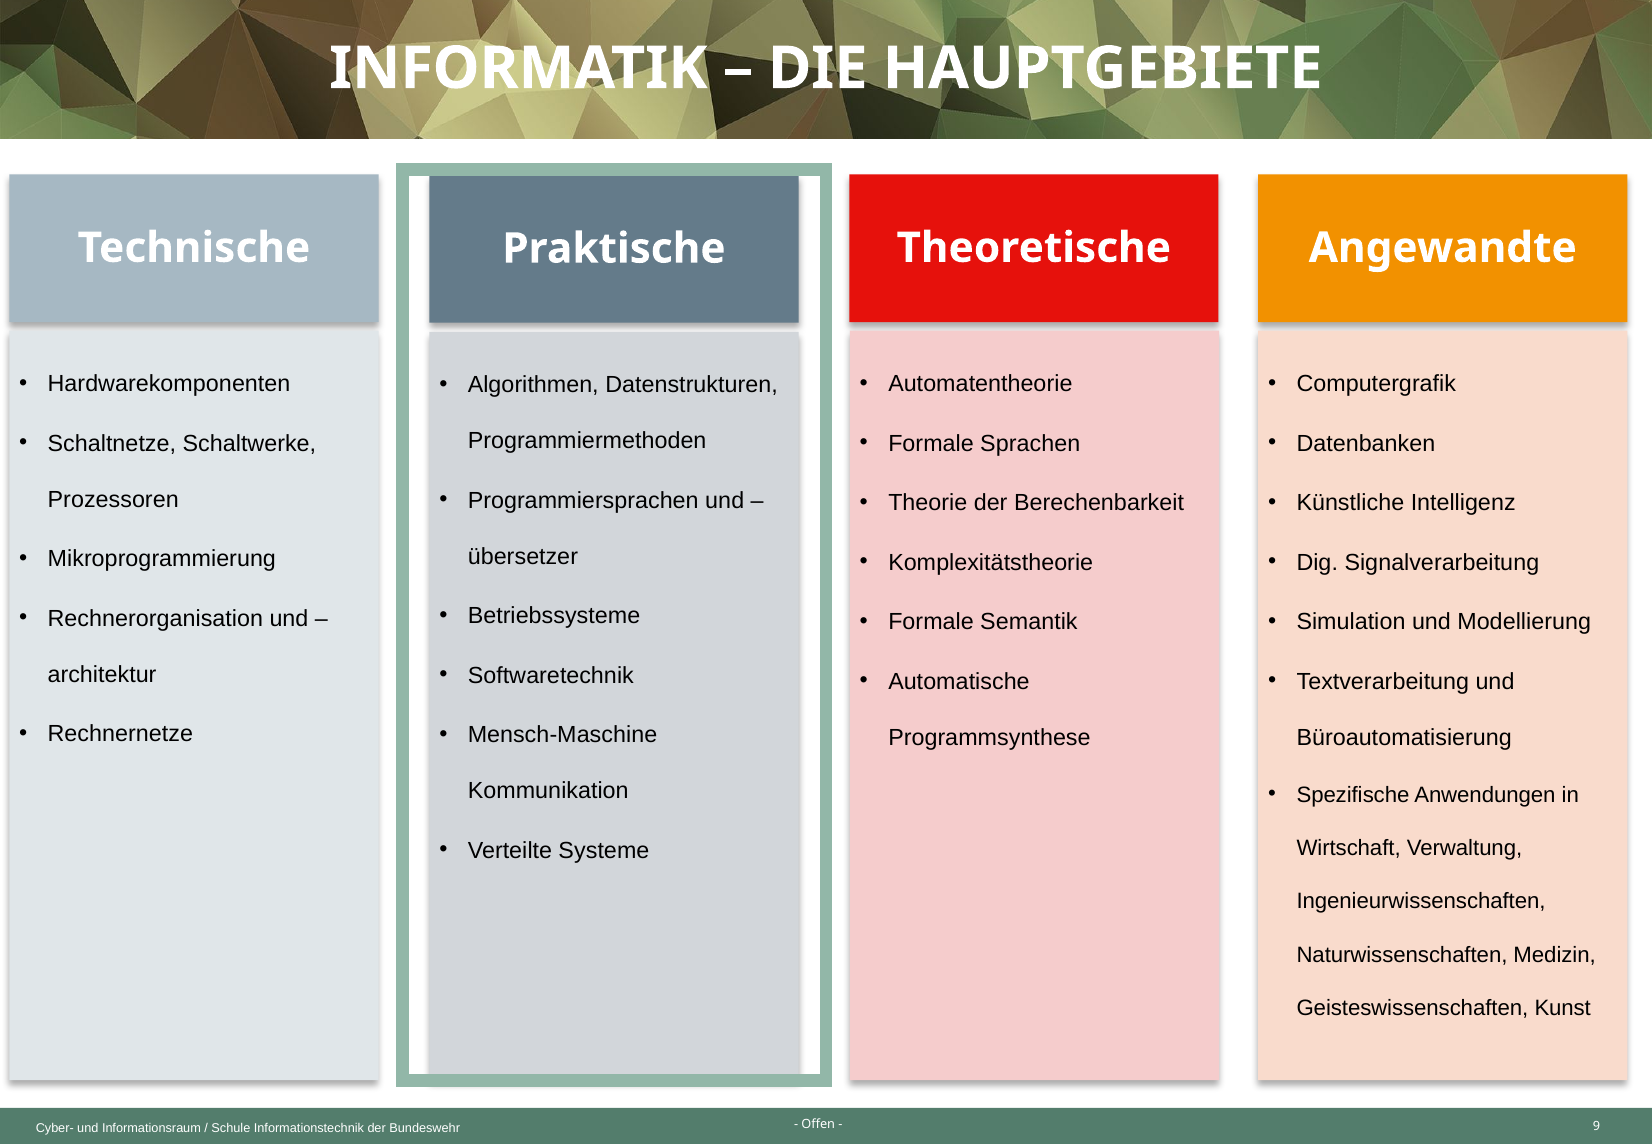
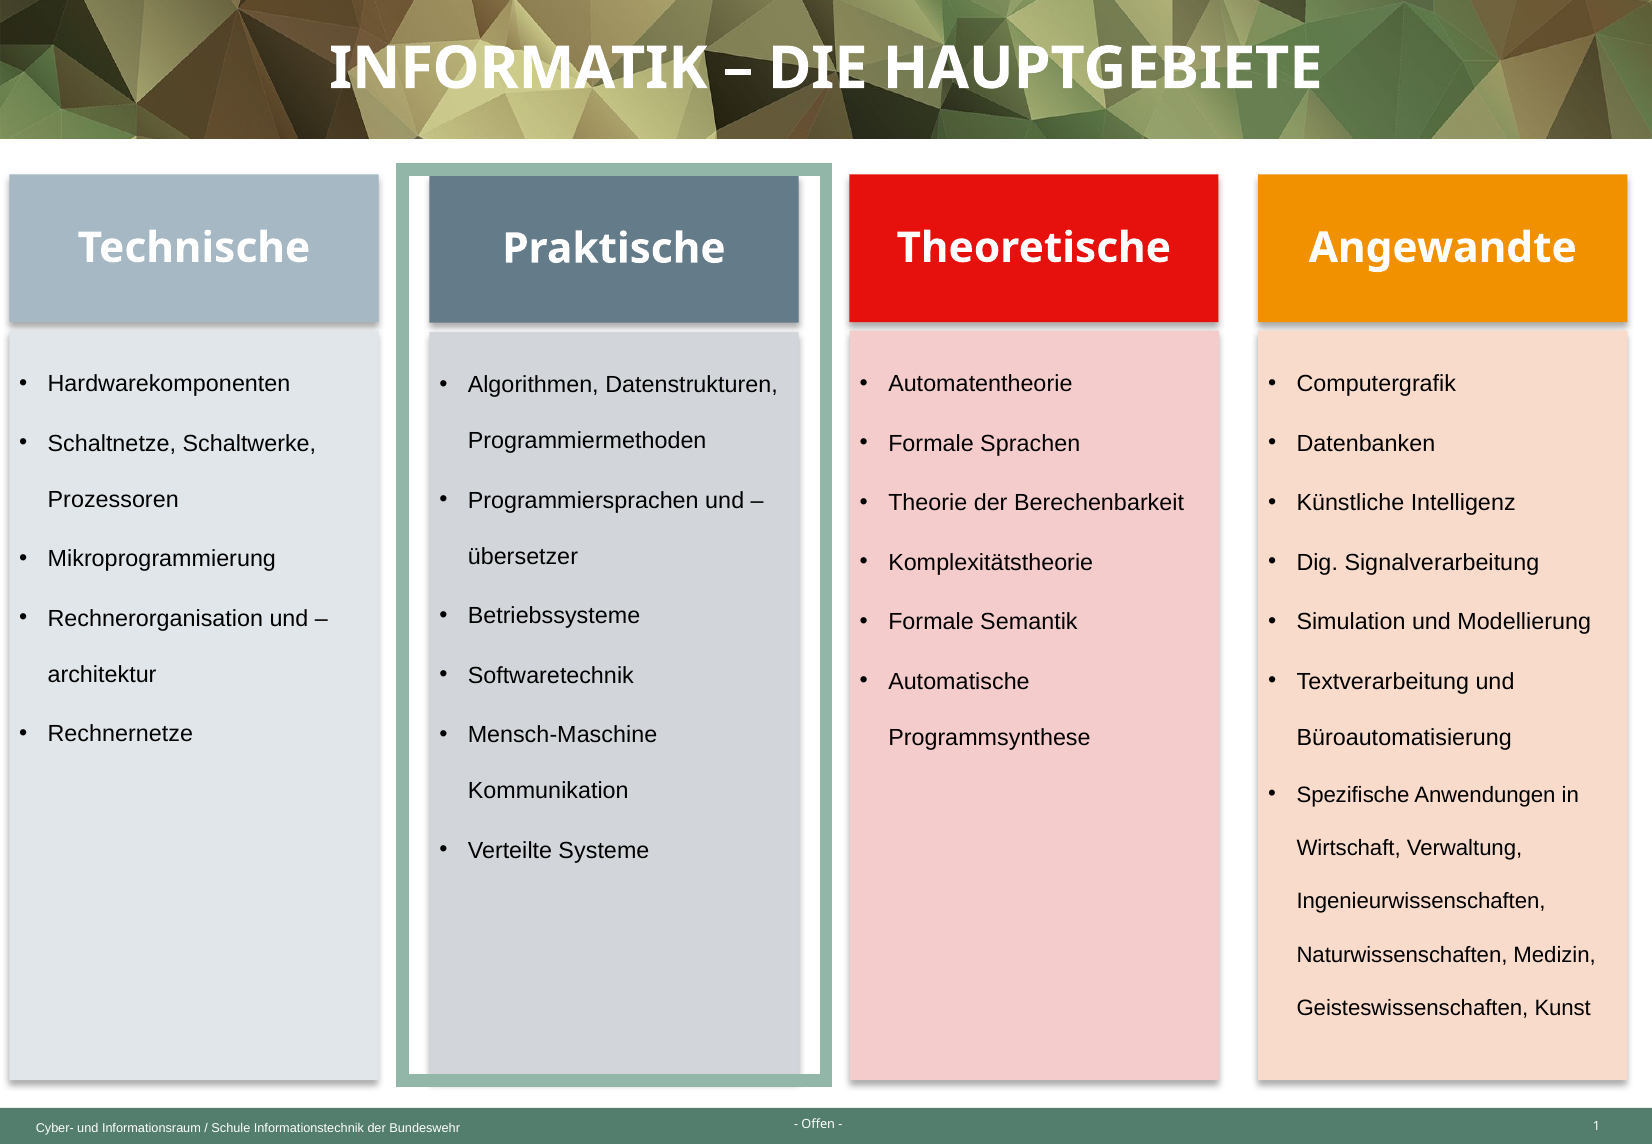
9: 9 -> 1 (1597, 1125)
